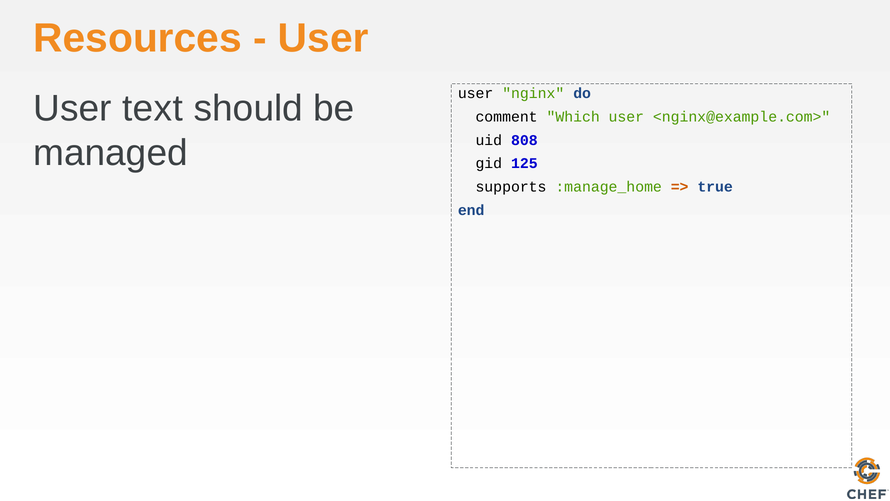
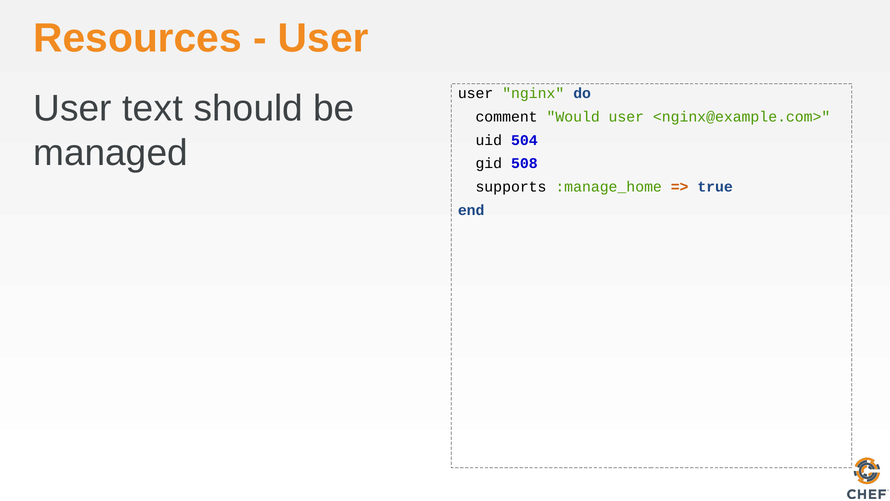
Which: Which -> Would (573, 117)
808: 808 -> 504 (524, 140)
125: 125 -> 508 (524, 163)
